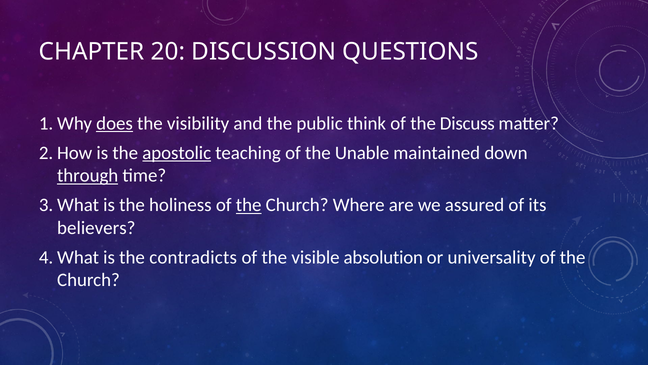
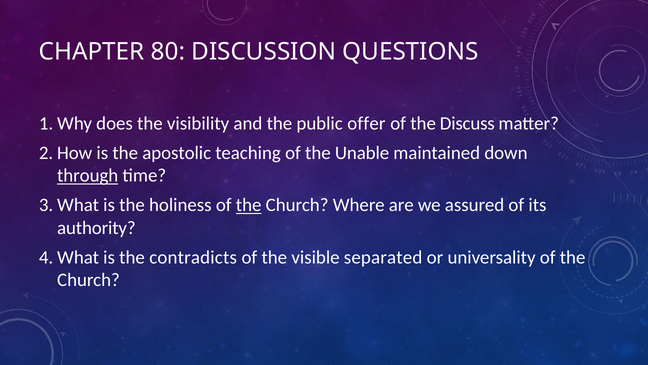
20: 20 -> 80 (168, 52)
does underline: present -> none (115, 123)
think: think -> offer (366, 123)
apostolic underline: present -> none (177, 153)
believers: believers -> authority (96, 228)
absolution: absolution -> separated (383, 257)
